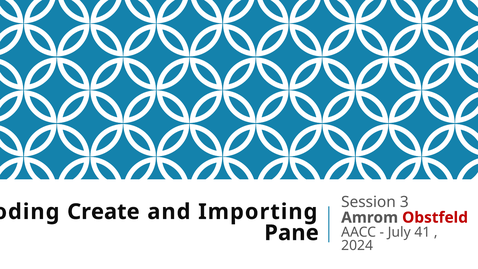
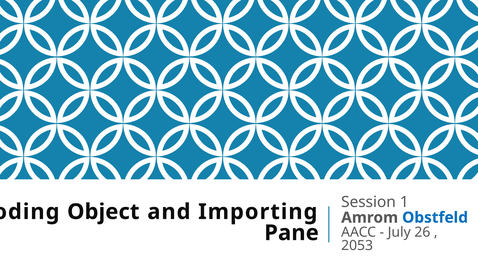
3: 3 -> 1 (404, 202)
Create: Create -> Object (103, 212)
Obstfeld colour: red -> blue (435, 217)
41: 41 -> 26 (422, 232)
2024: 2024 -> 2053 (357, 246)
